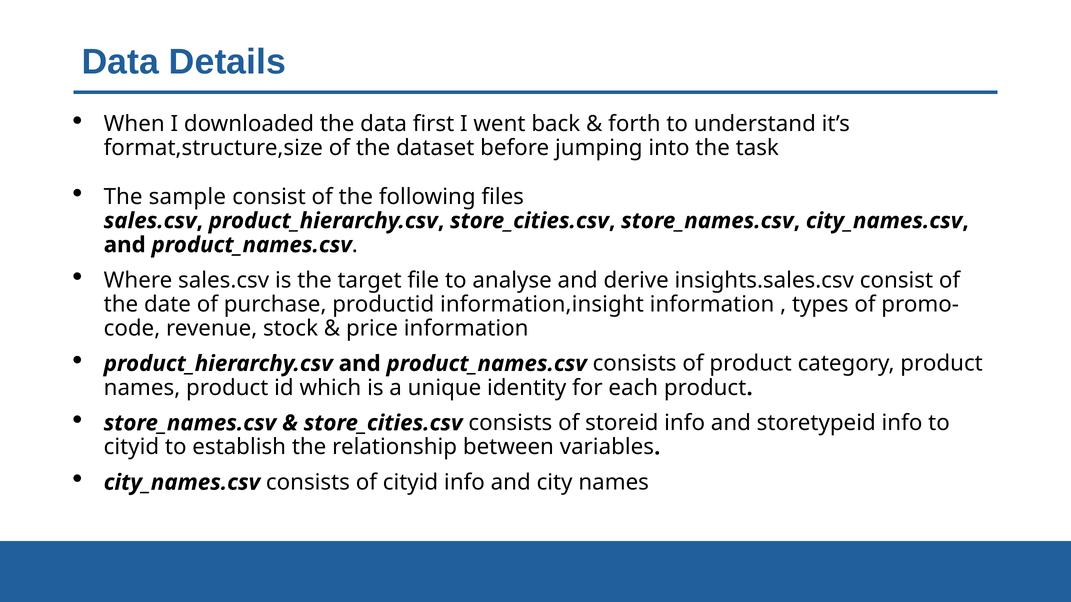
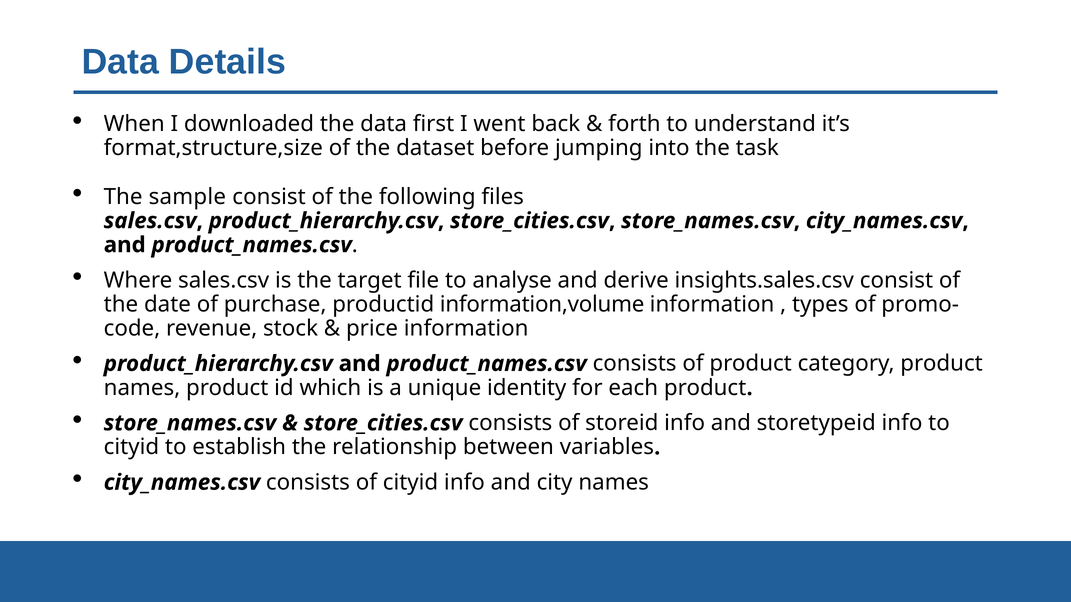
information,insight: information,insight -> information,volume (542, 304)
